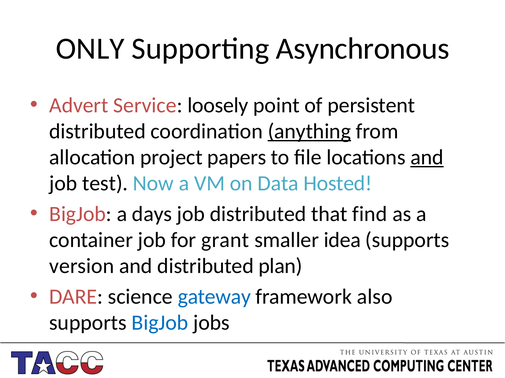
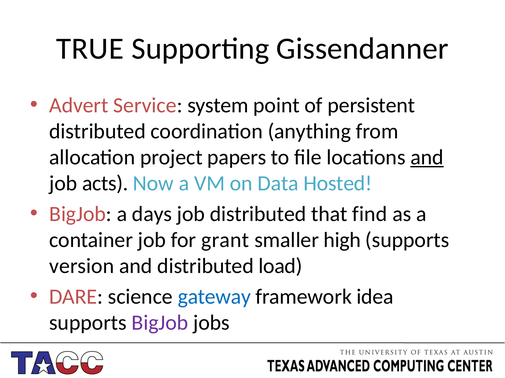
ONLY: ONLY -> TRUE (90, 49)
Asynchronous: Asynchronous -> Gissendanner (362, 49)
loosely: loosely -> system (218, 105)
anything underline: present -> none (309, 132)
test: test -> acts (105, 184)
idea: idea -> high (342, 240)
plan: plan -> load (280, 267)
also: also -> idea (375, 297)
BigJob colour: blue -> purple (160, 323)
